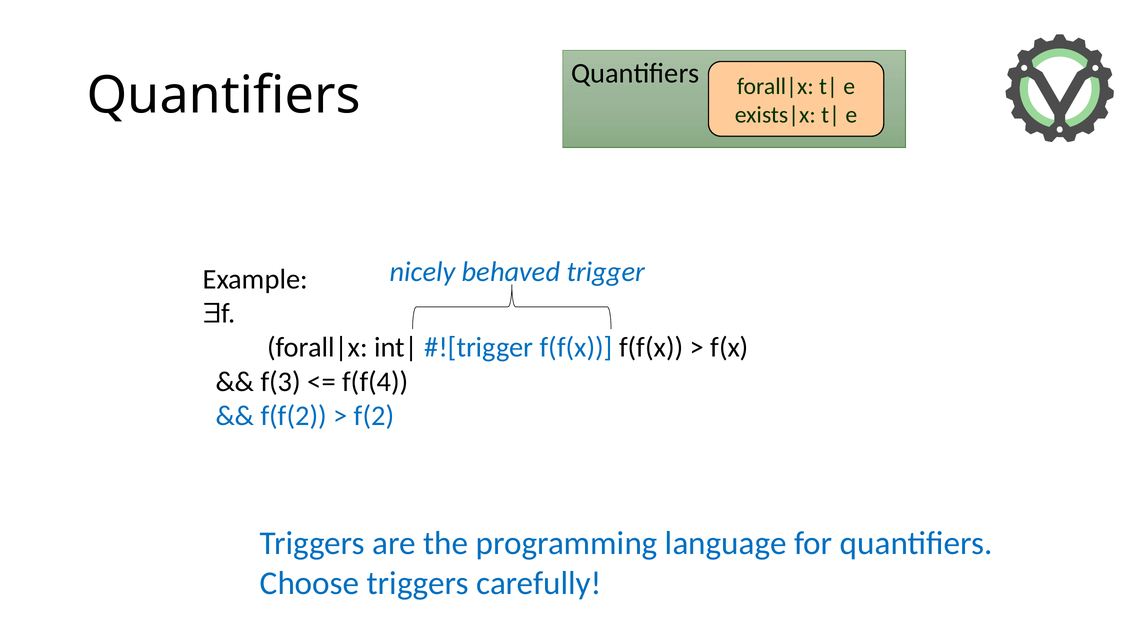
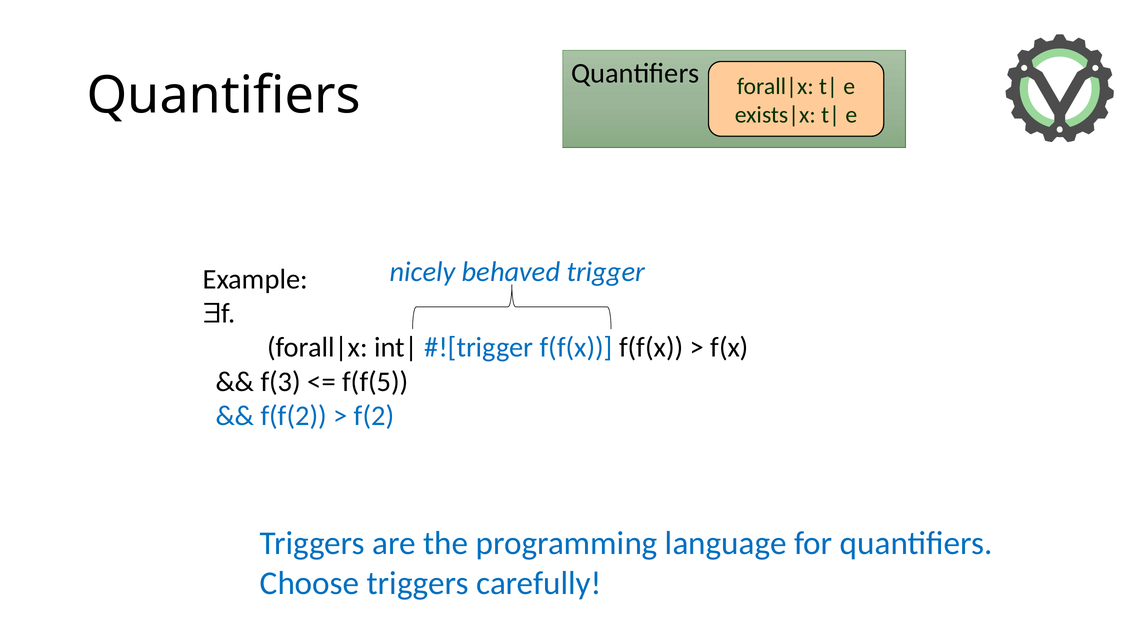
f(f(4: f(f(4 -> f(f(5 (375, 382)
